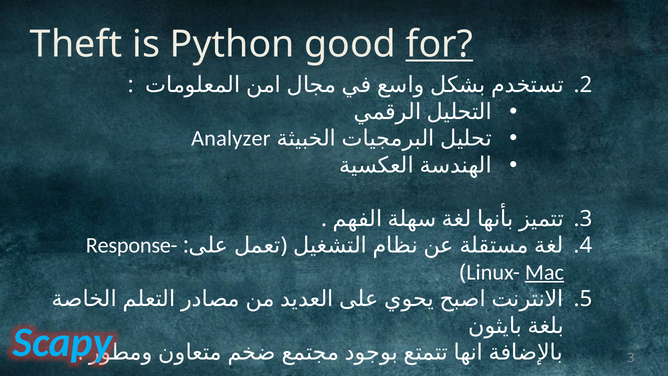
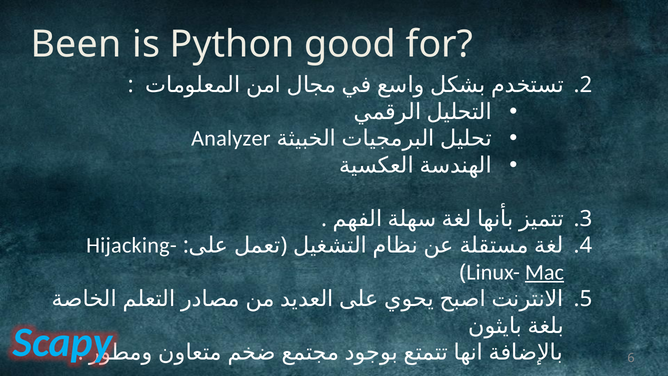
Theft: Theft -> Been (76, 44)
for underline: present -> none (439, 44)
Response-: Response- -> Hijacking- (131, 245)
3: 3 -> 6 (631, 358)
